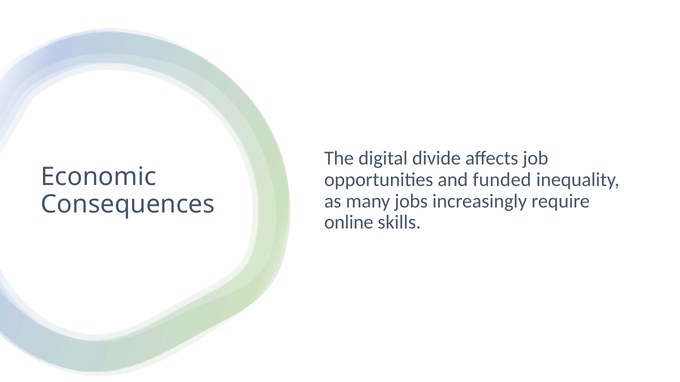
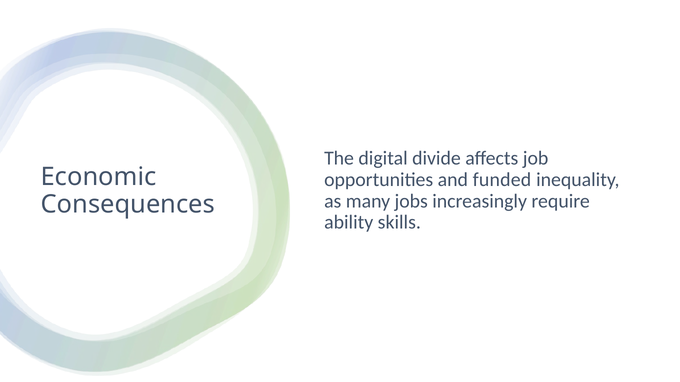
online: online -> ability (349, 223)
